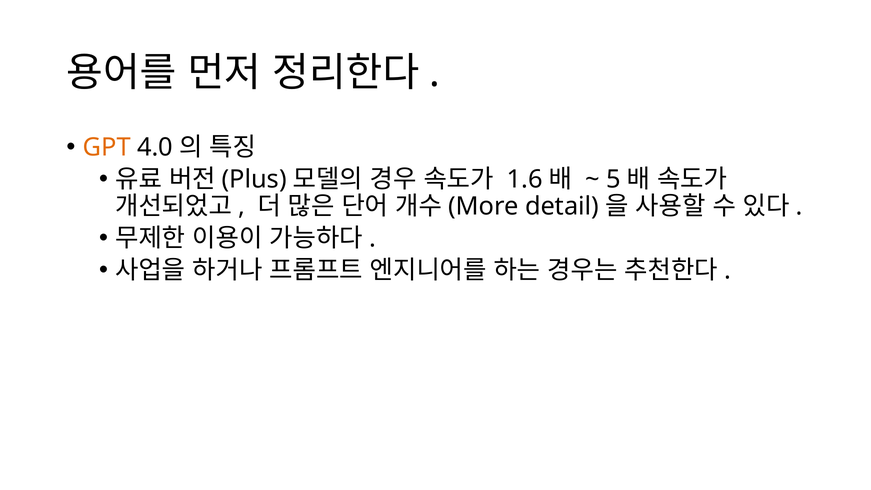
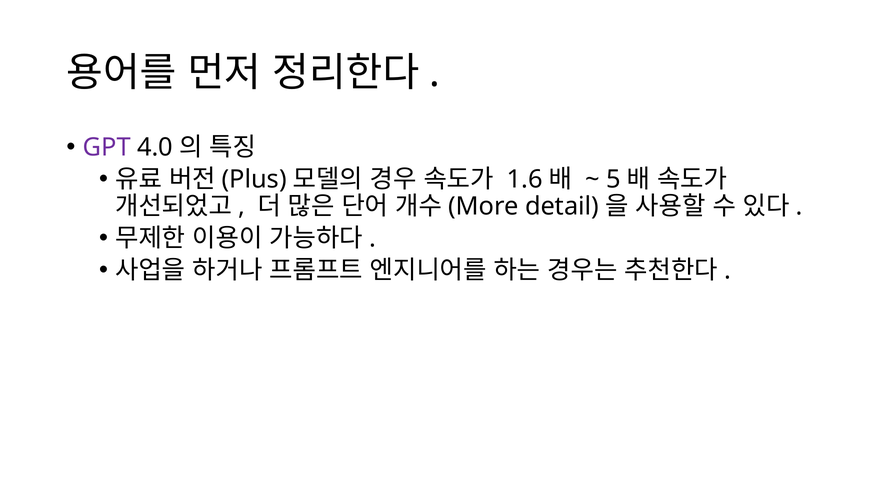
GPT colour: orange -> purple (107, 147)
